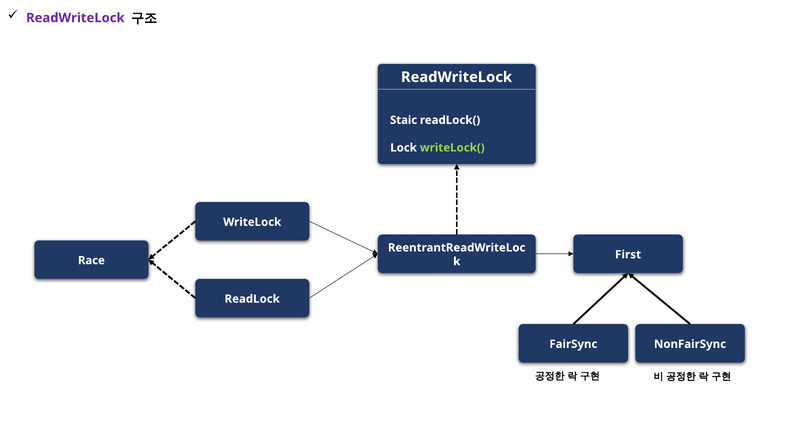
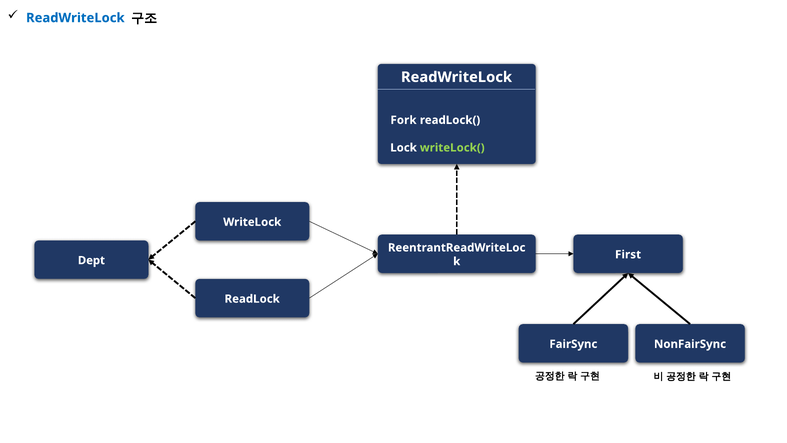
ReadWriteLock colour: purple -> blue (75, 18)
Staic: Staic -> Fork (403, 120)
Race: Race -> Dept (91, 260)
